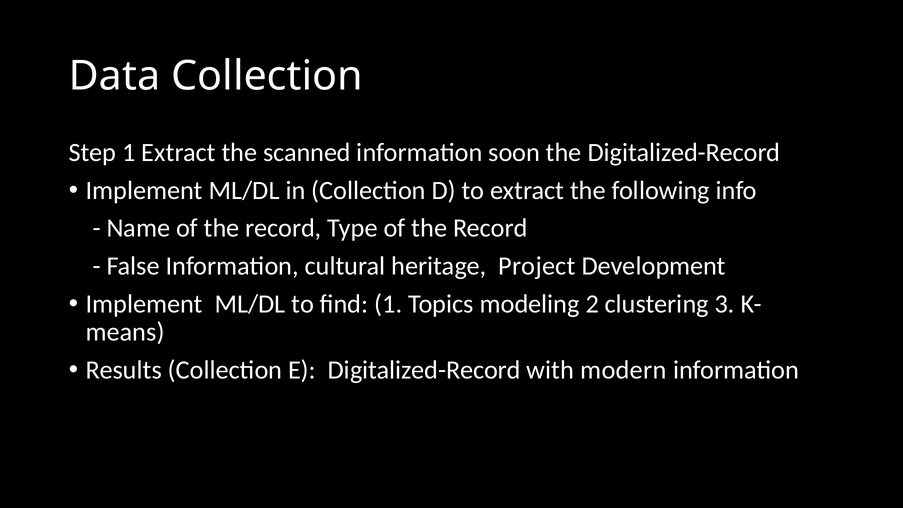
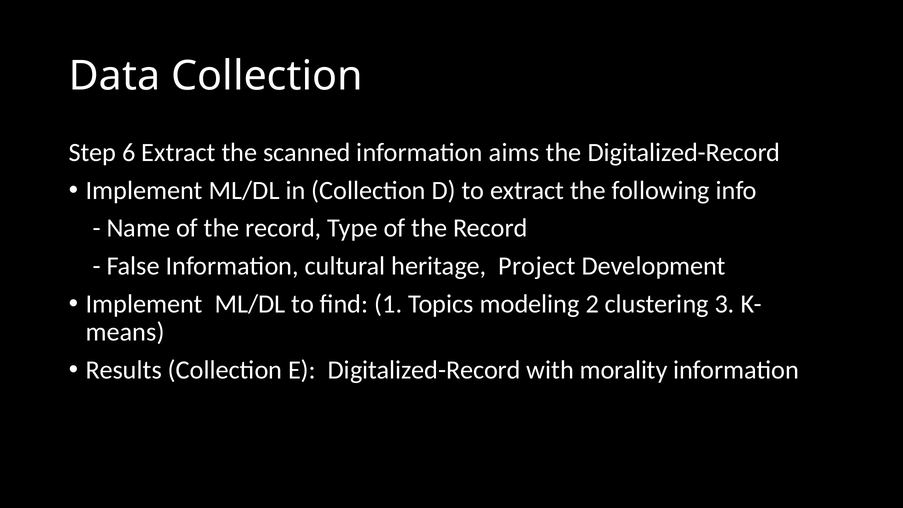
Step 1: 1 -> 6 (129, 153)
soon: soon -> aims (514, 153)
modern: modern -> morality (624, 370)
